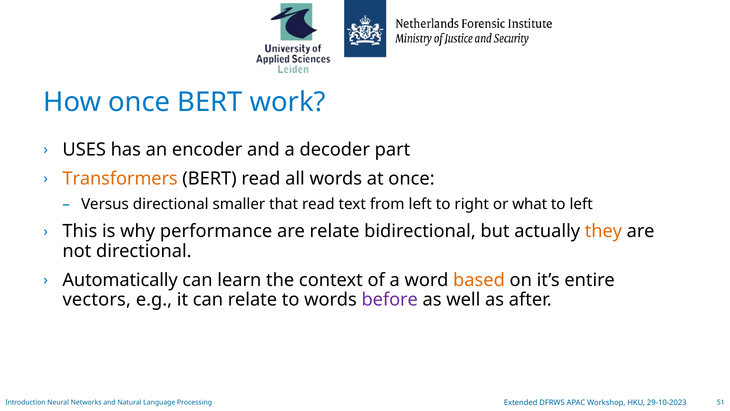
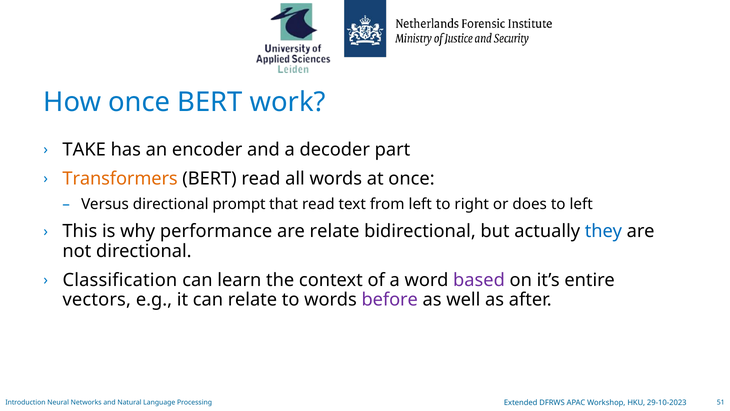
USES: USES -> TAKE (84, 150)
smaller: smaller -> prompt (239, 204)
what: what -> does (530, 204)
they colour: orange -> blue (603, 231)
Automatically: Automatically -> Classification (120, 280)
based colour: orange -> purple (479, 280)
